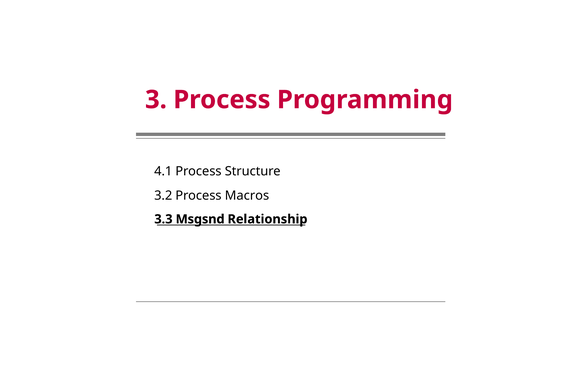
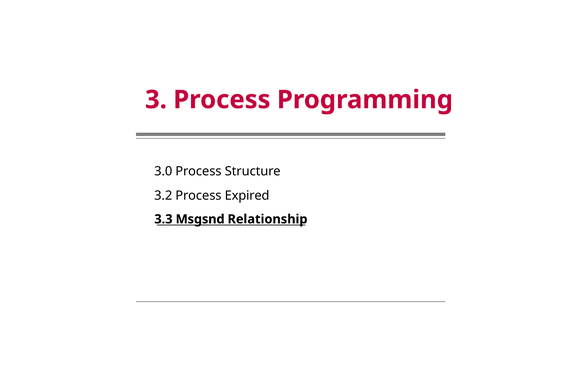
4.1: 4.1 -> 3.0 (163, 171)
Macros: Macros -> Expired (247, 196)
